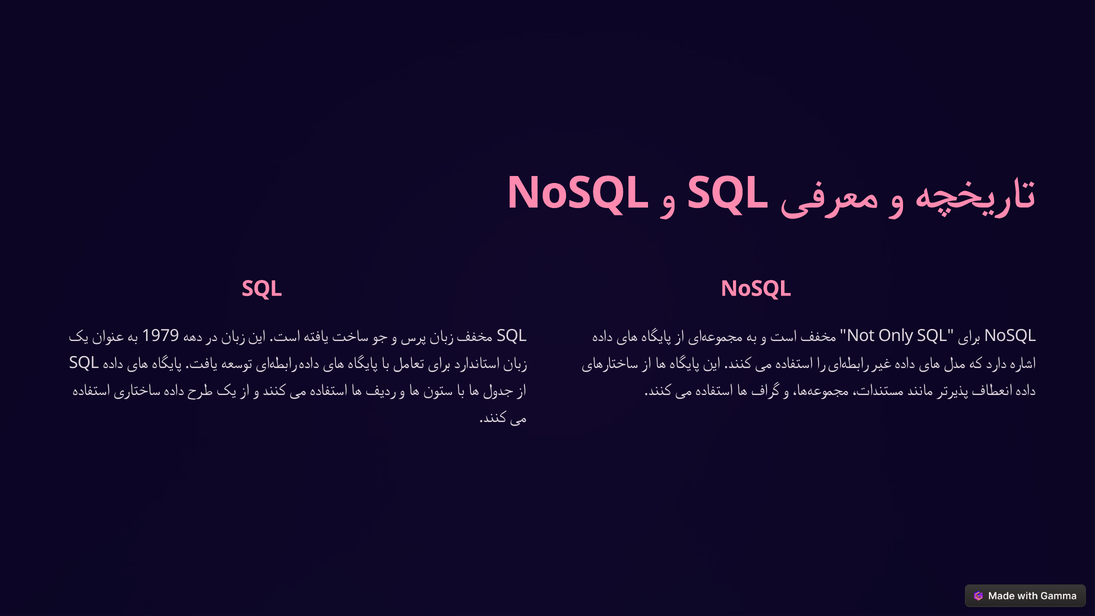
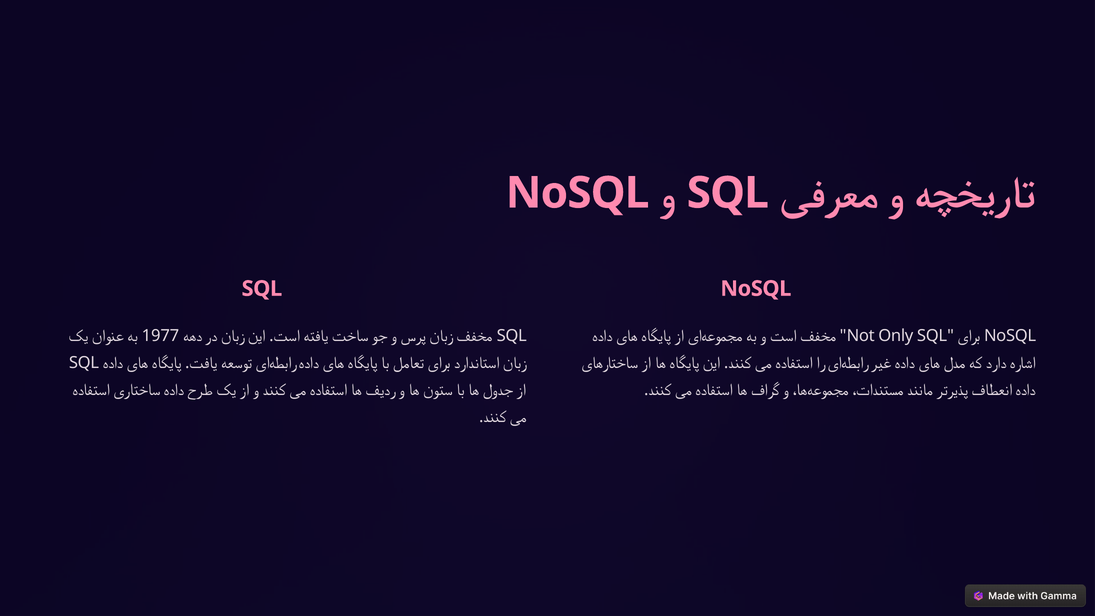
1979: 1979 -> 1977 (160, 336)
